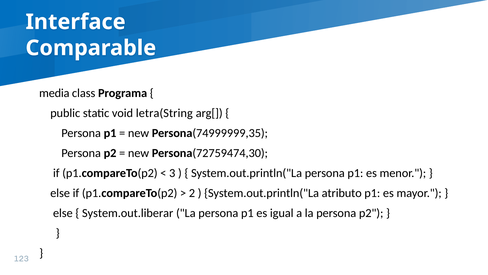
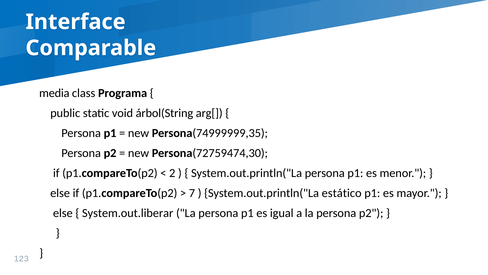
letra(String: letra(String -> árbol(String (164, 113)
3: 3 -> 2 (172, 173)
2: 2 -> 7 (192, 193)
atributo: atributo -> estático (342, 193)
